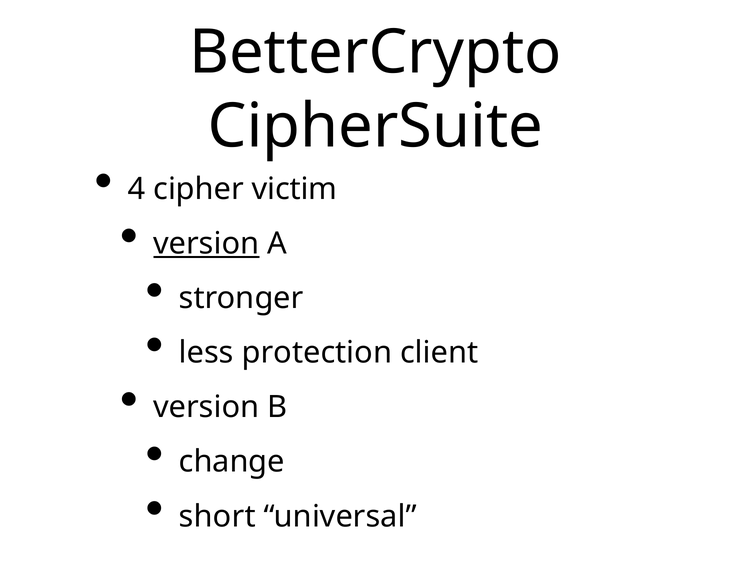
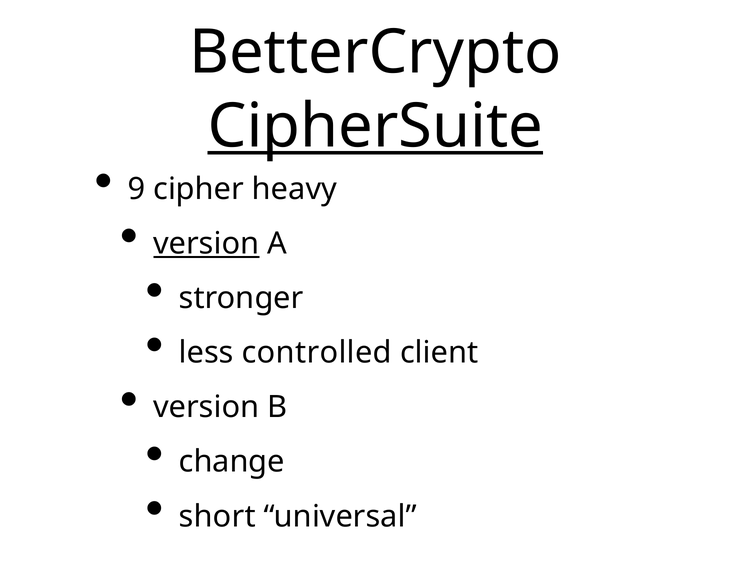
CipherSuite underline: none -> present (375, 126)
4: 4 -> 9 (136, 189)
victim: victim -> heavy (294, 189)
protection: protection -> controlled (317, 353)
